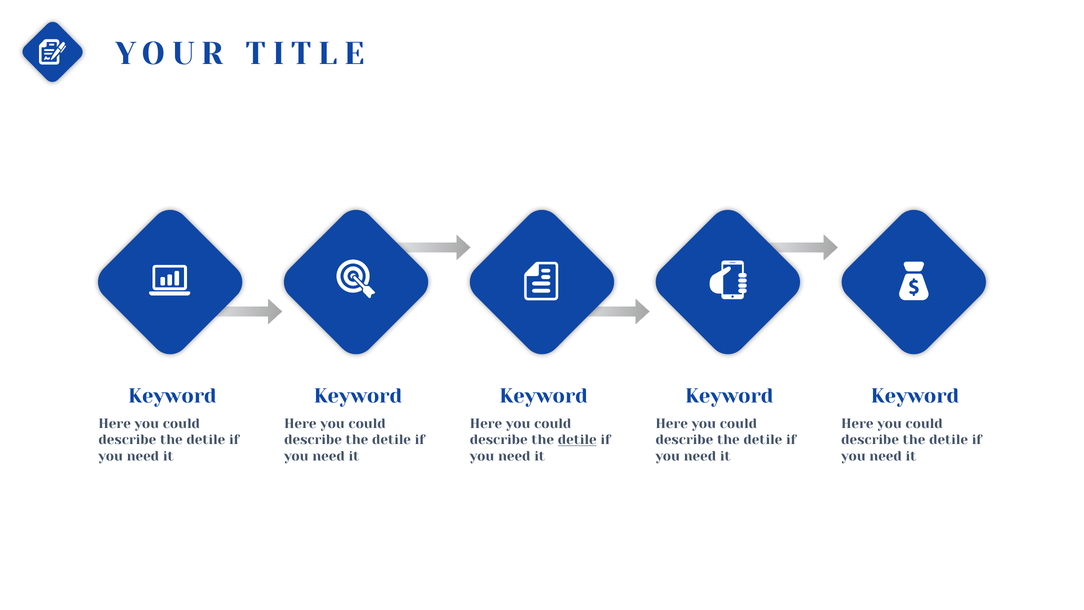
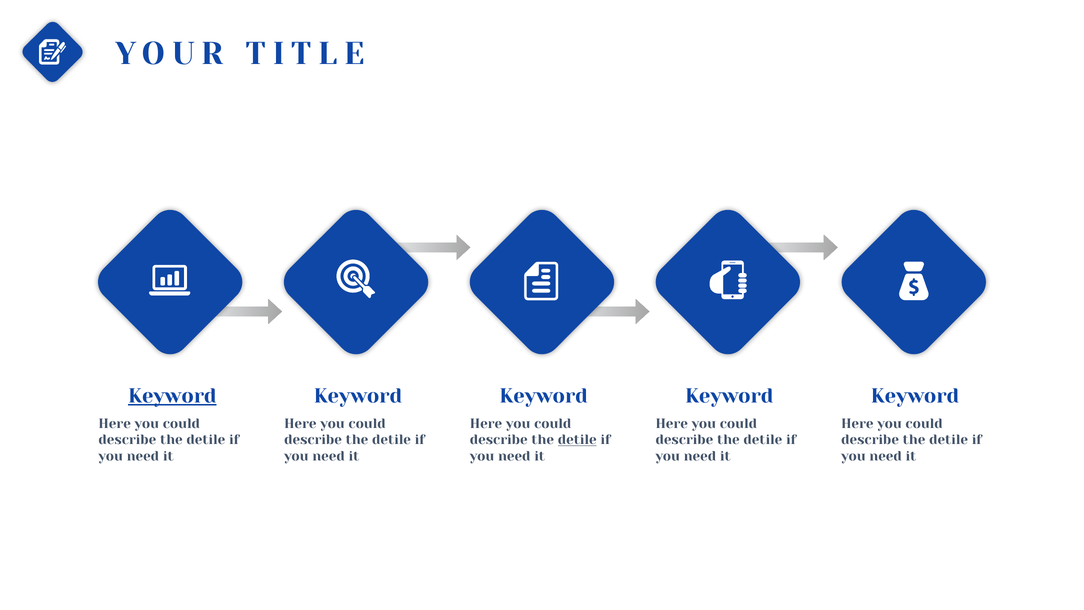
Keyword underline: none -> present (172, 396)
